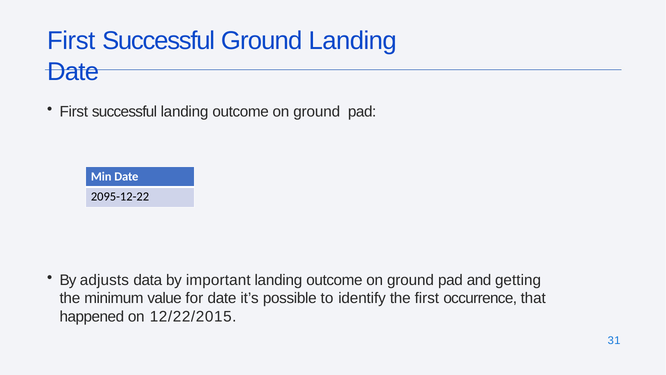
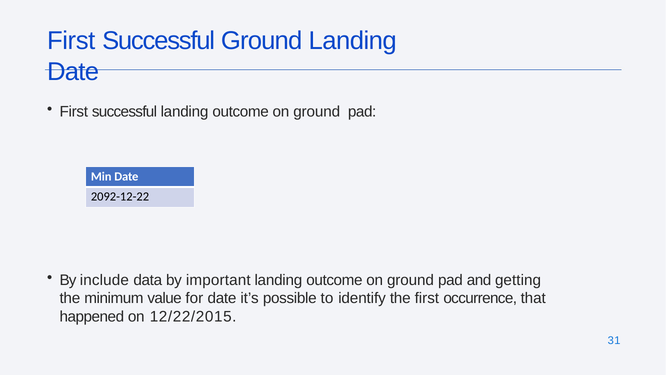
2095-12-22: 2095-12-22 -> 2092-12-22 (120, 197)
adjusts: adjusts -> include (104, 280)
